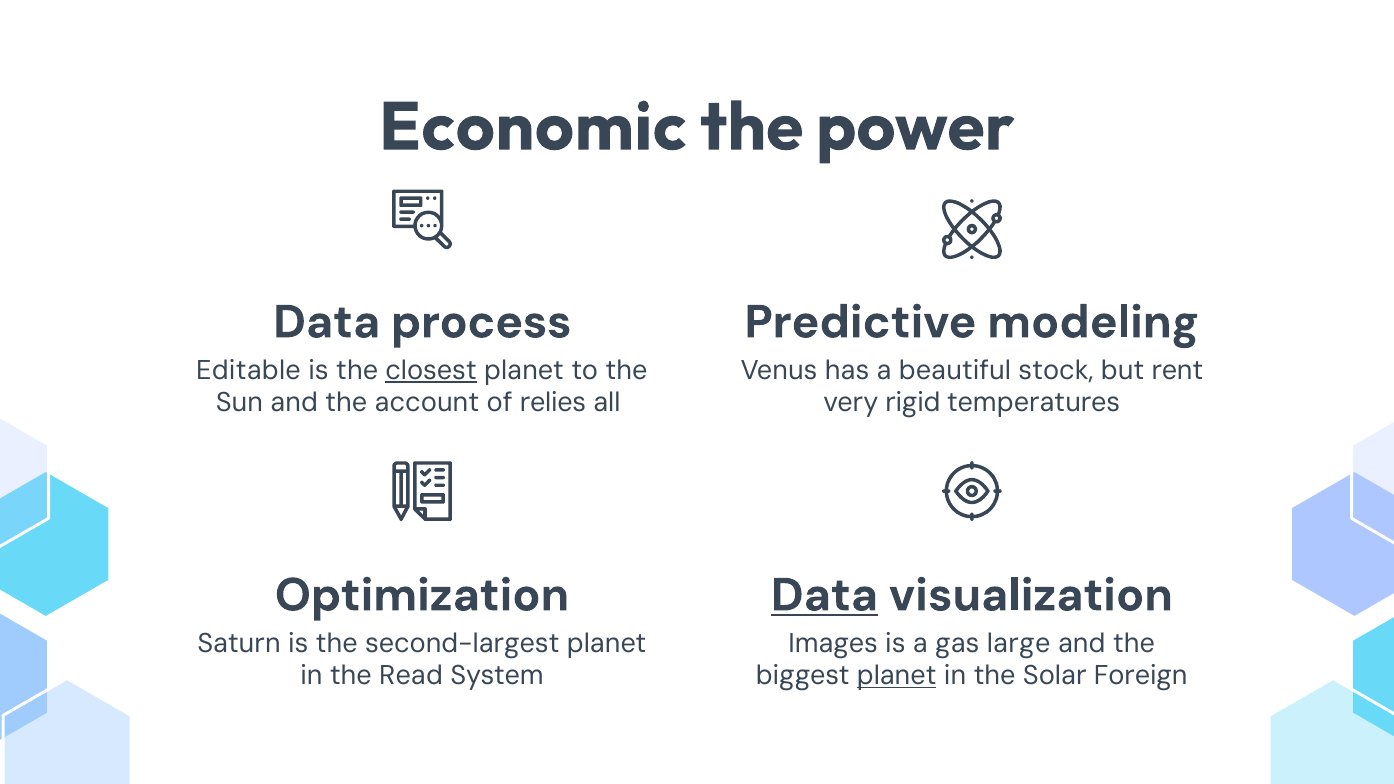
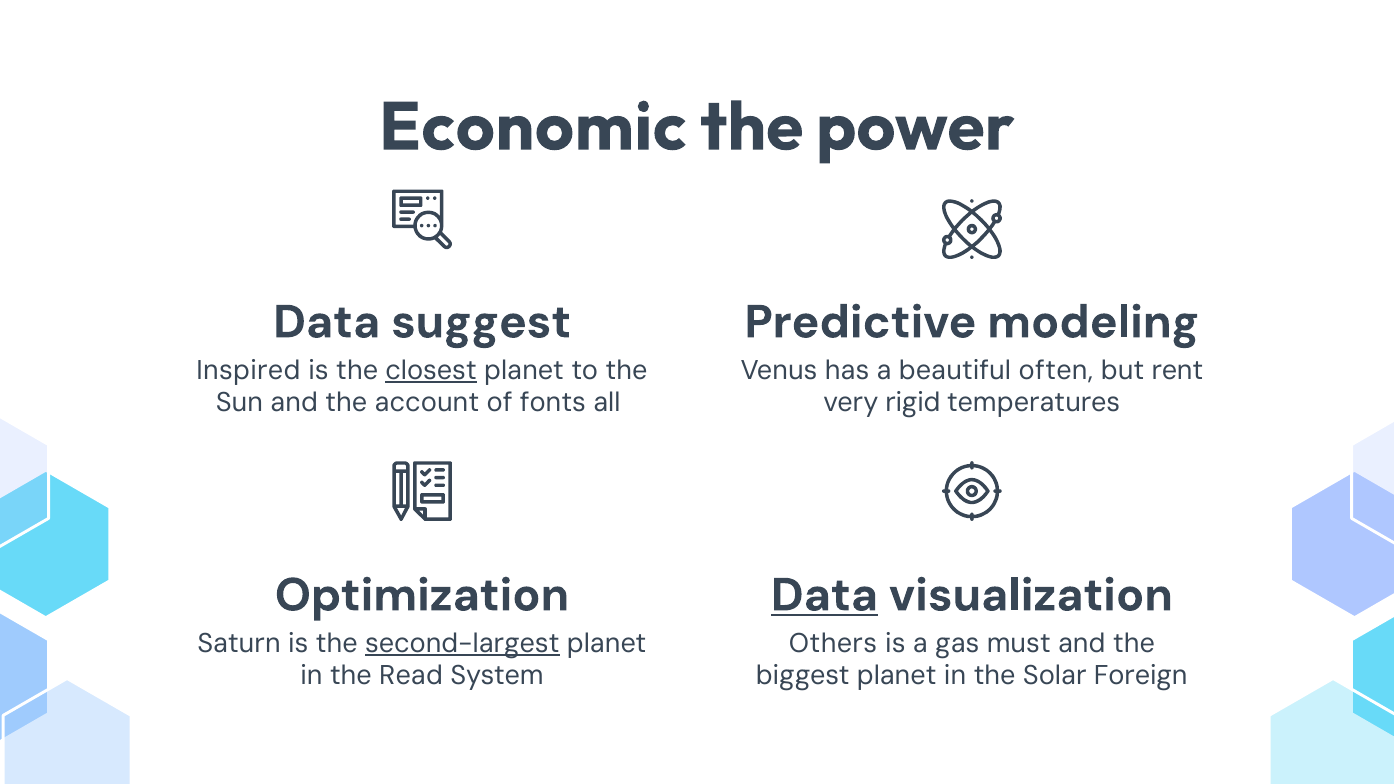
process: process -> suggest (481, 322)
Editable: Editable -> Inspired (248, 370)
stock: stock -> often (1056, 370)
relies: relies -> fonts (553, 403)
second-largest underline: none -> present (462, 643)
Images: Images -> Others (833, 643)
large: large -> must (1019, 643)
planet underline: present -> none (897, 676)
